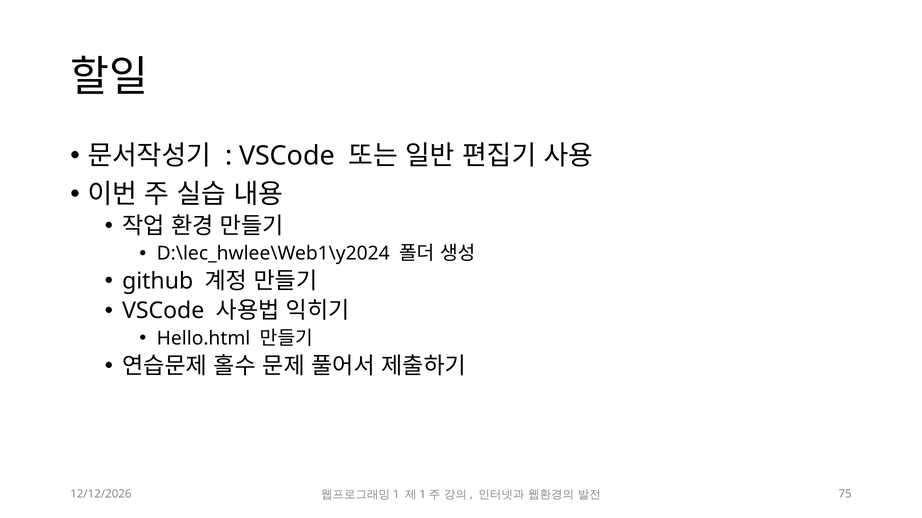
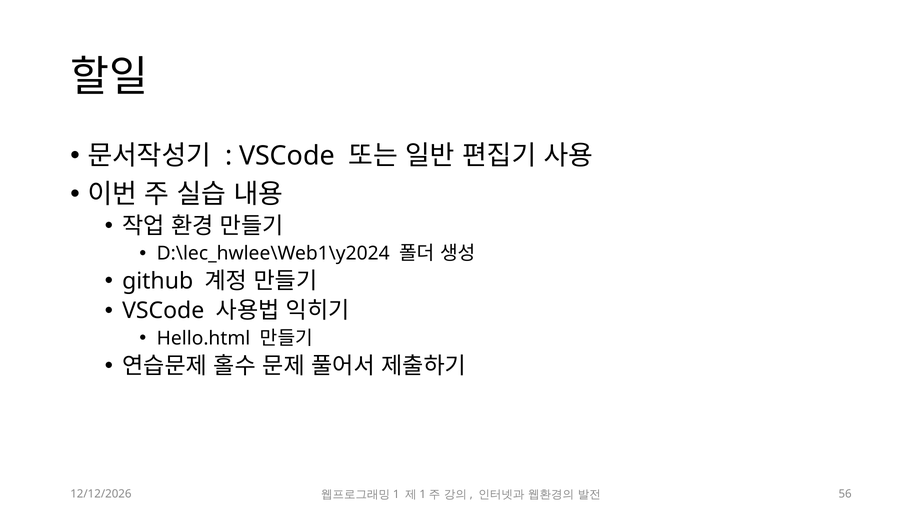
75: 75 -> 56 (845, 494)
